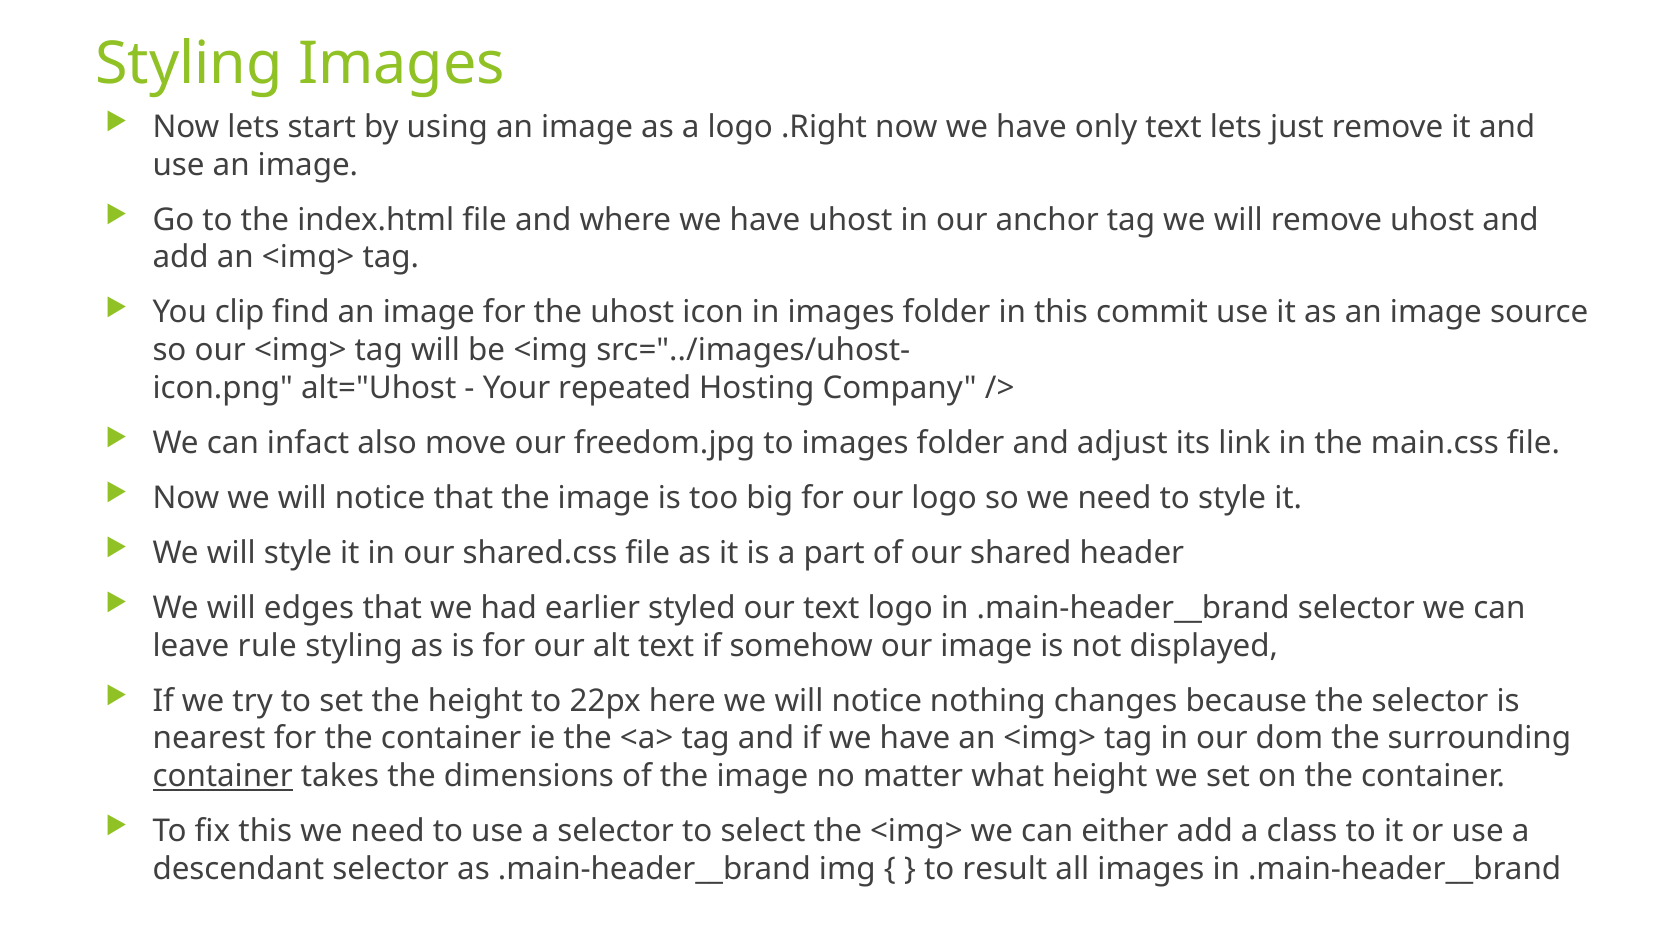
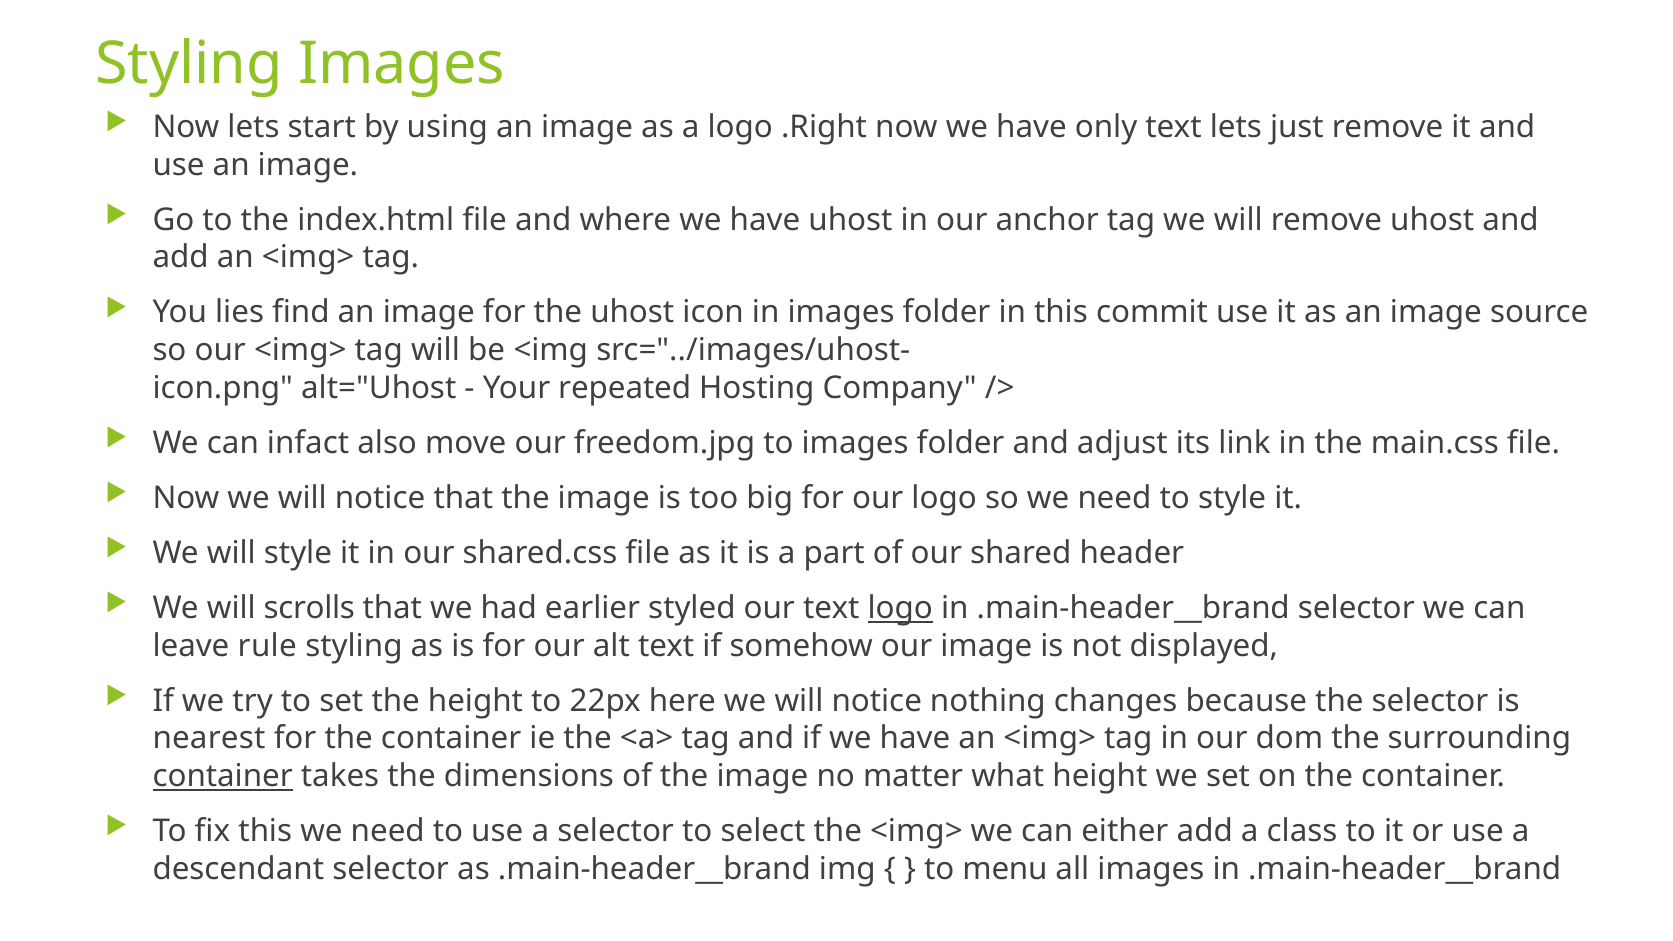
clip: clip -> lies (240, 313)
edges: edges -> scrolls (309, 608)
logo underline: none -> present (900, 608)
result: result -> menu (1005, 869)
